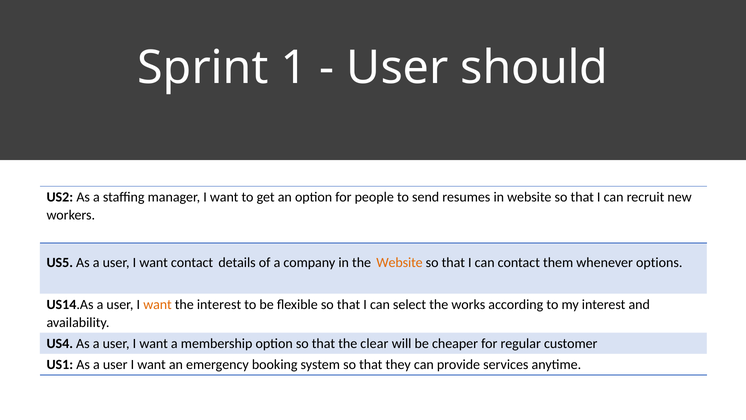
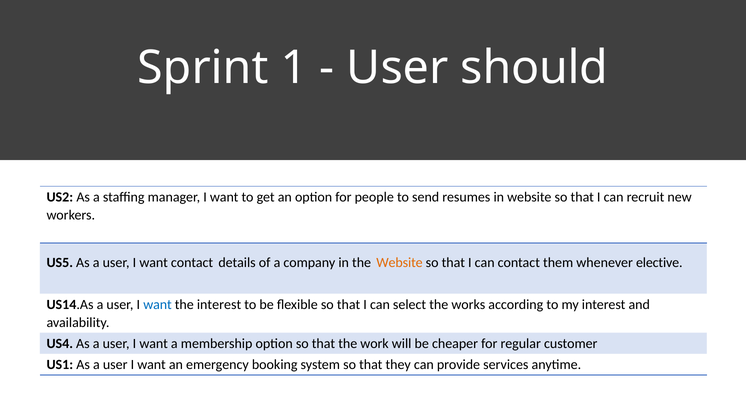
options: options -> elective (659, 263)
want colour: orange -> blue (157, 304)
clear: clear -> work (375, 343)
